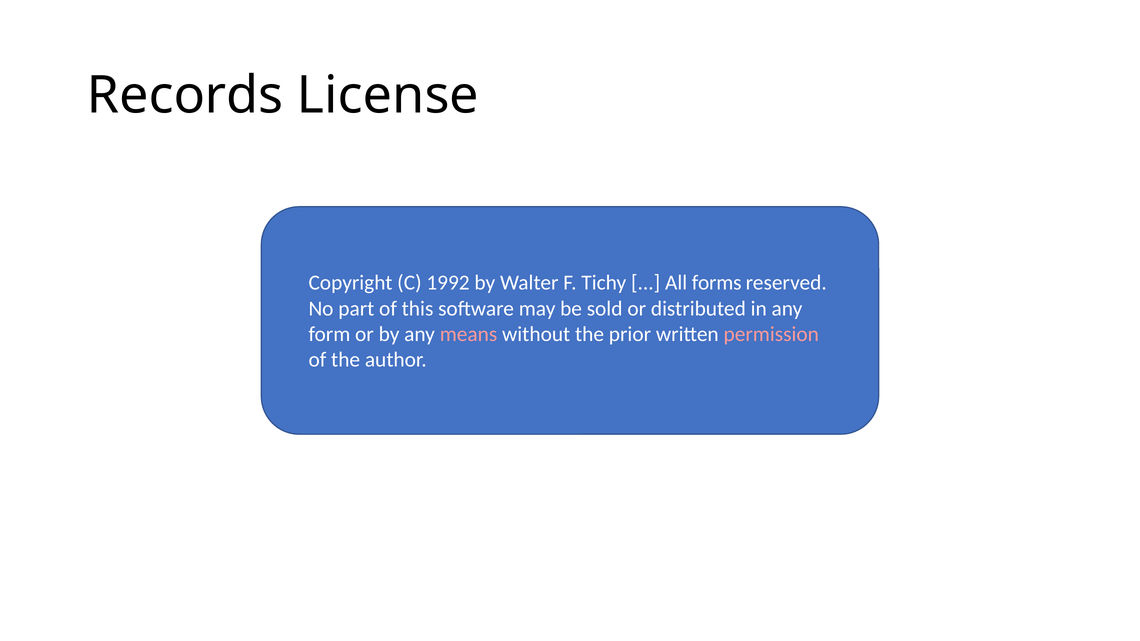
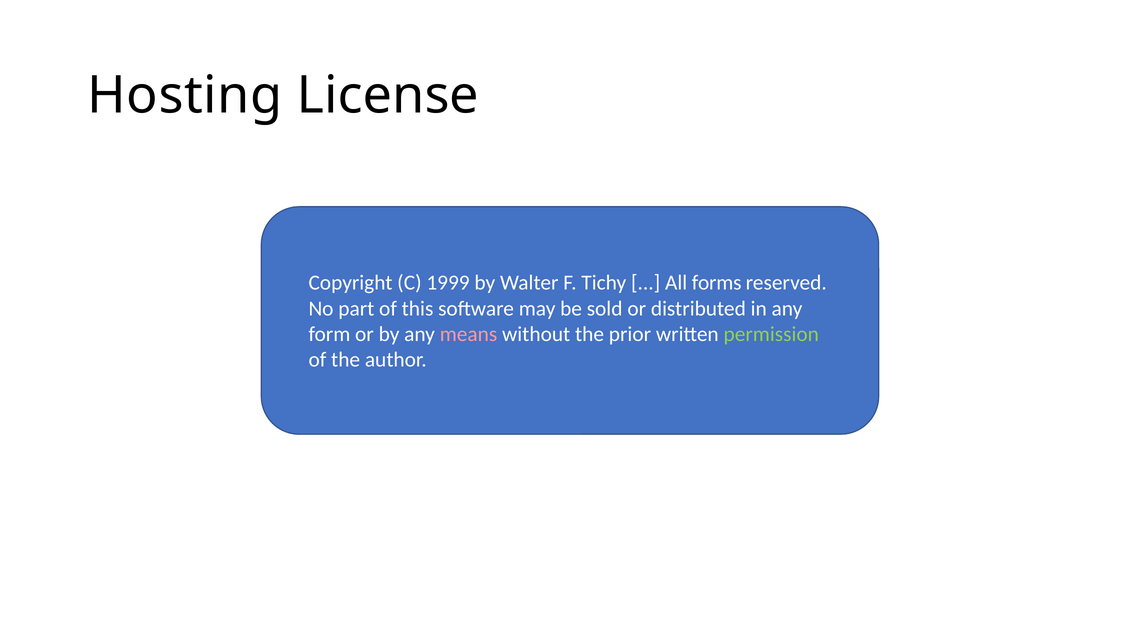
Records: Records -> Hosting (185, 96)
1992: 1992 -> 1999 (448, 283)
permission colour: pink -> light green (771, 334)
